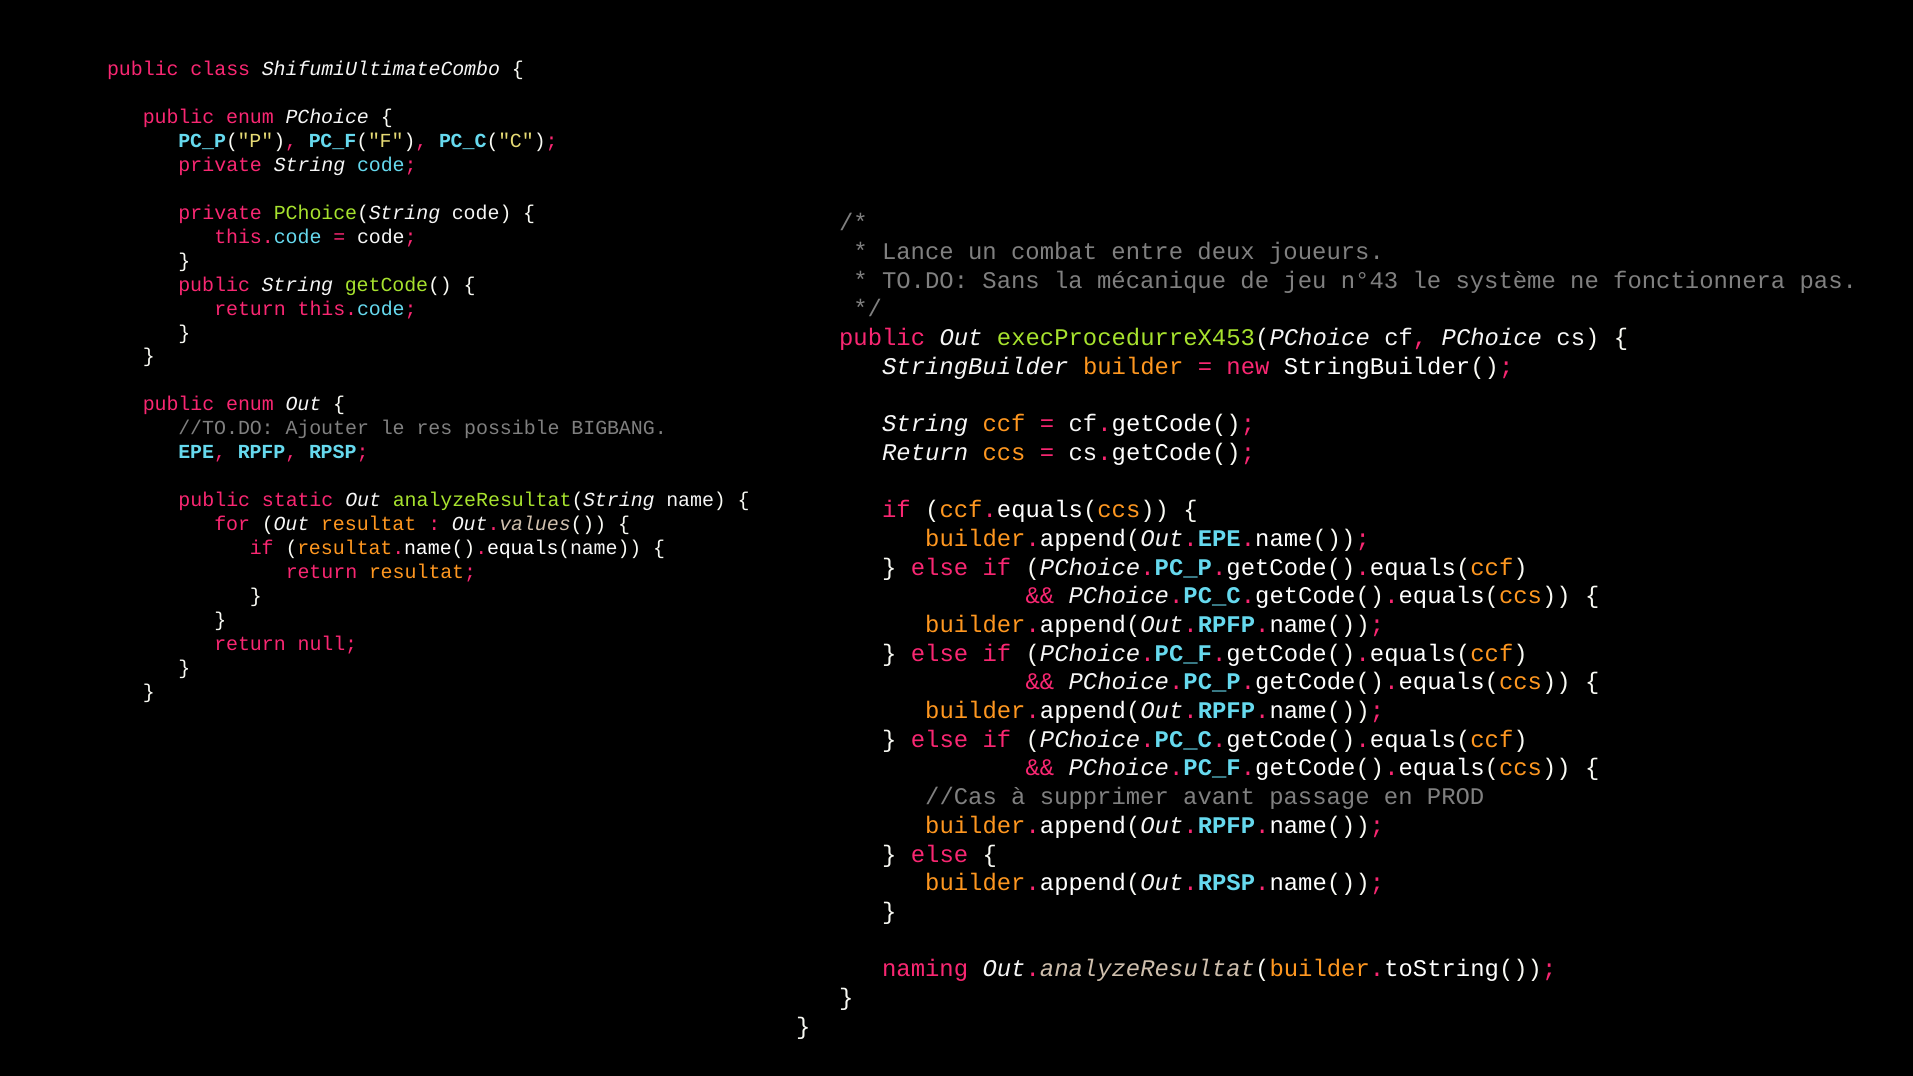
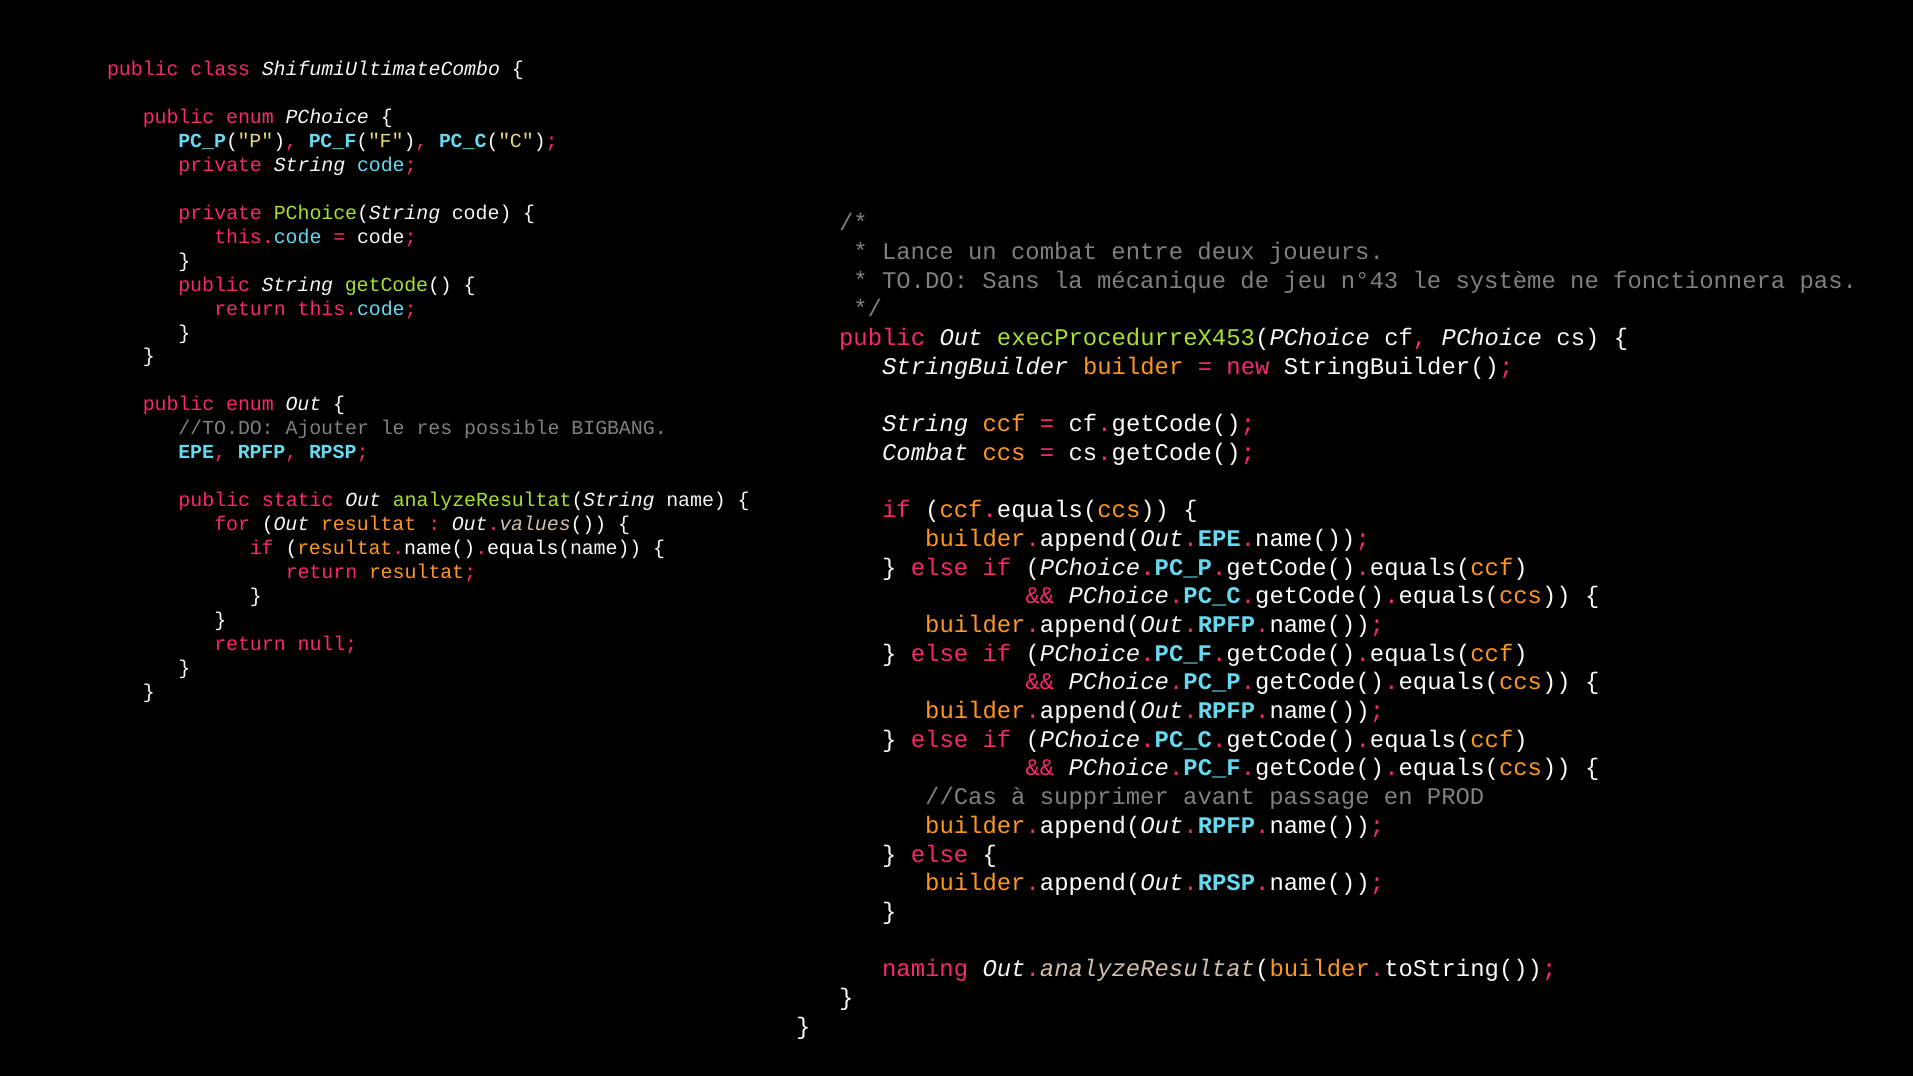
Return: Return -> Combat (925, 452)
